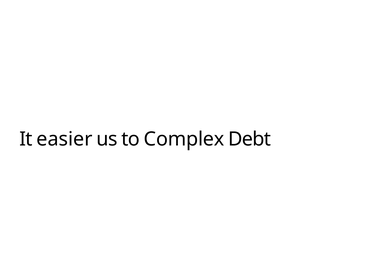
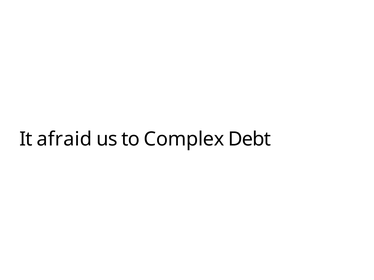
easier: easier -> afraid (64, 139)
